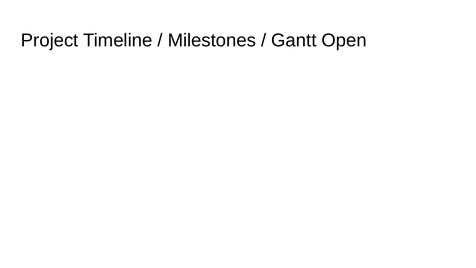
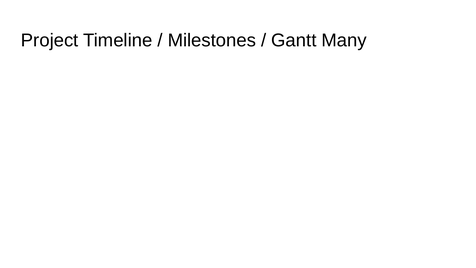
Open: Open -> Many (344, 40)
